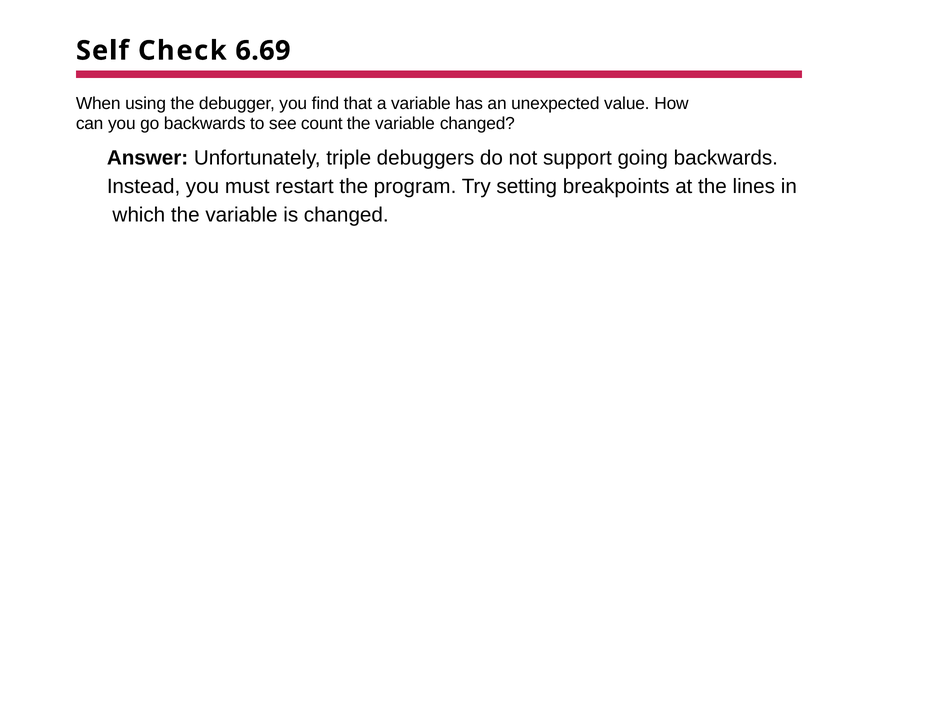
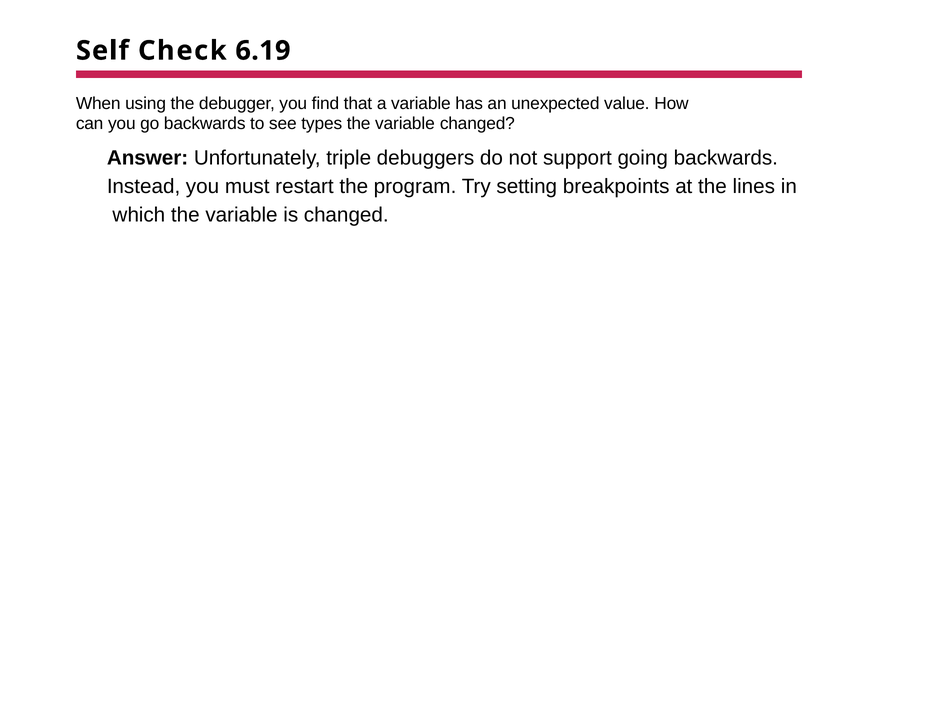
6.69: 6.69 -> 6.19 (263, 51)
count: count -> types (322, 124)
